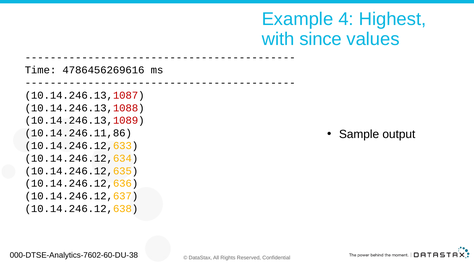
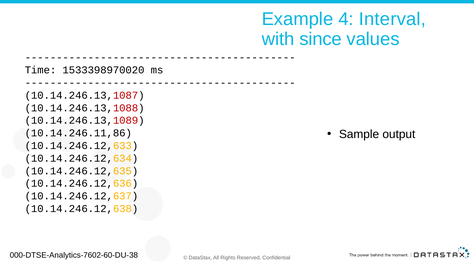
Highest: Highest -> Interval (392, 19)
4786456269616: 4786456269616 -> 1533398970020 (103, 70)
